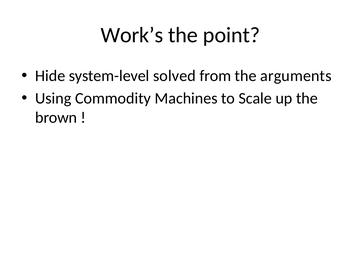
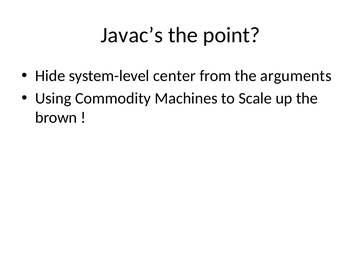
Work’s: Work’s -> Javac’s (132, 35)
solved: solved -> center (174, 76)
